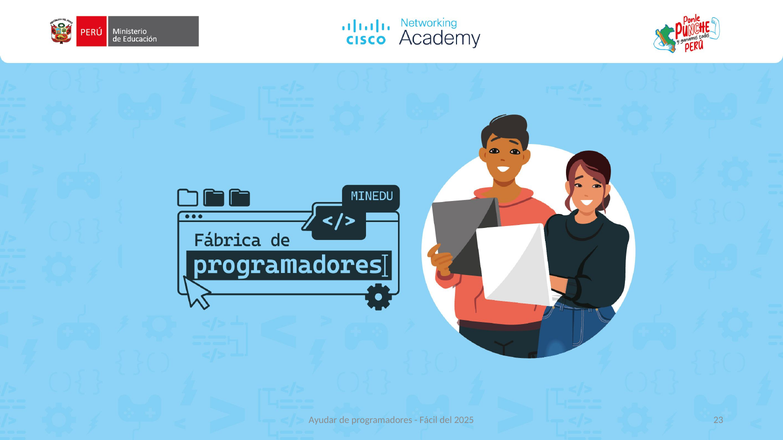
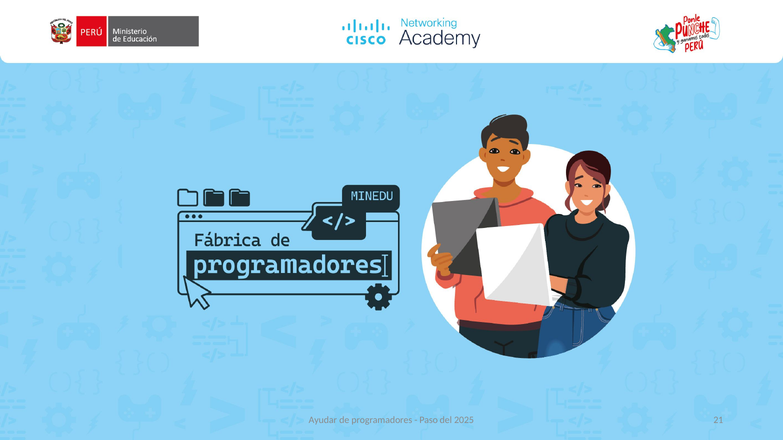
Fácil: Fácil -> Paso (429, 421)
23: 23 -> 21 (718, 421)
